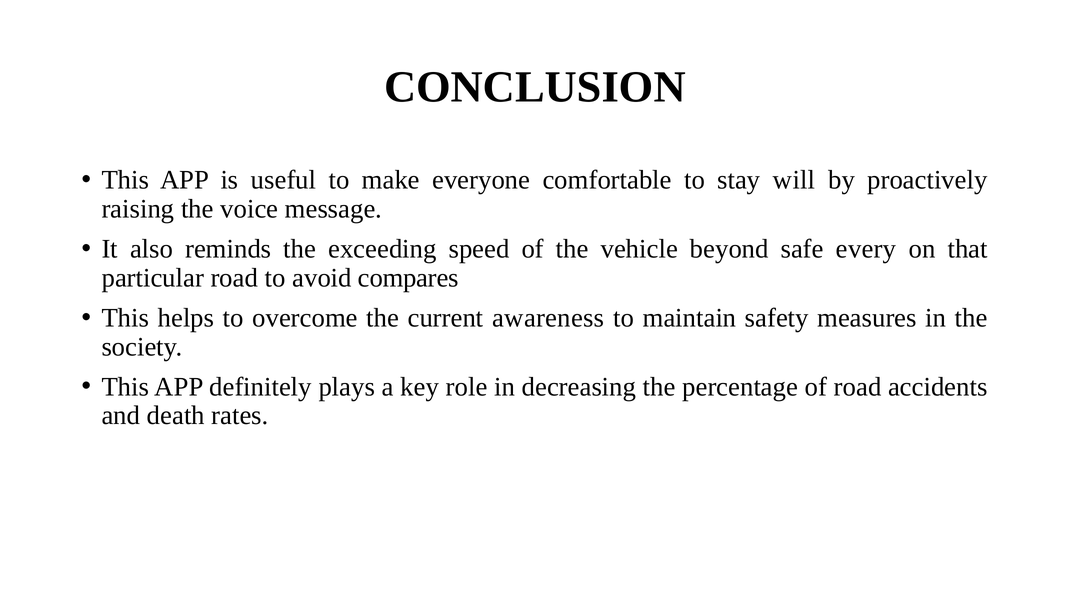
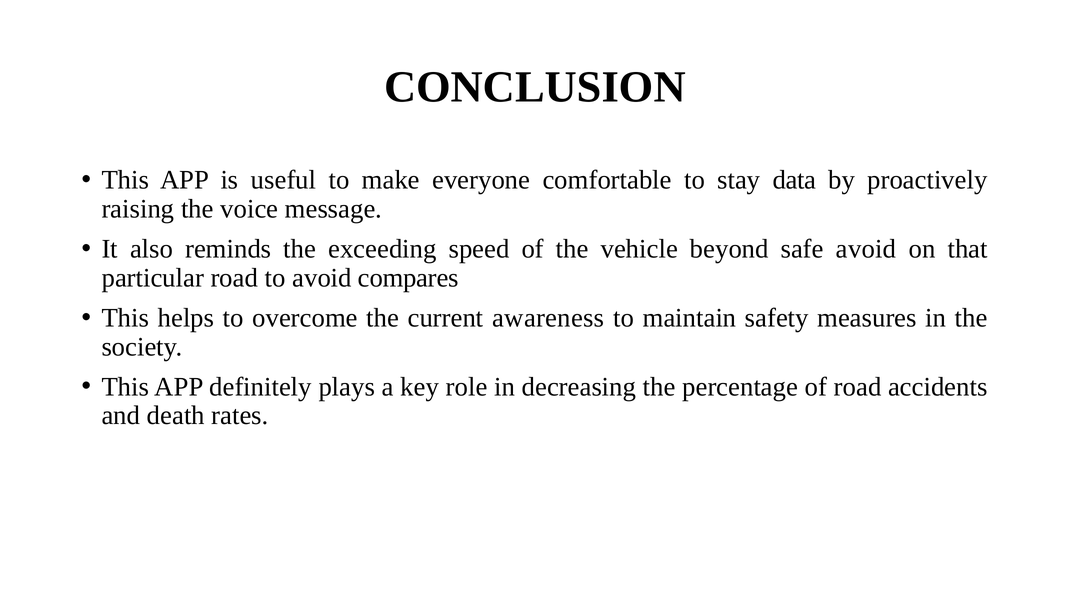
will: will -> data (794, 180)
safe every: every -> avoid (866, 249)
